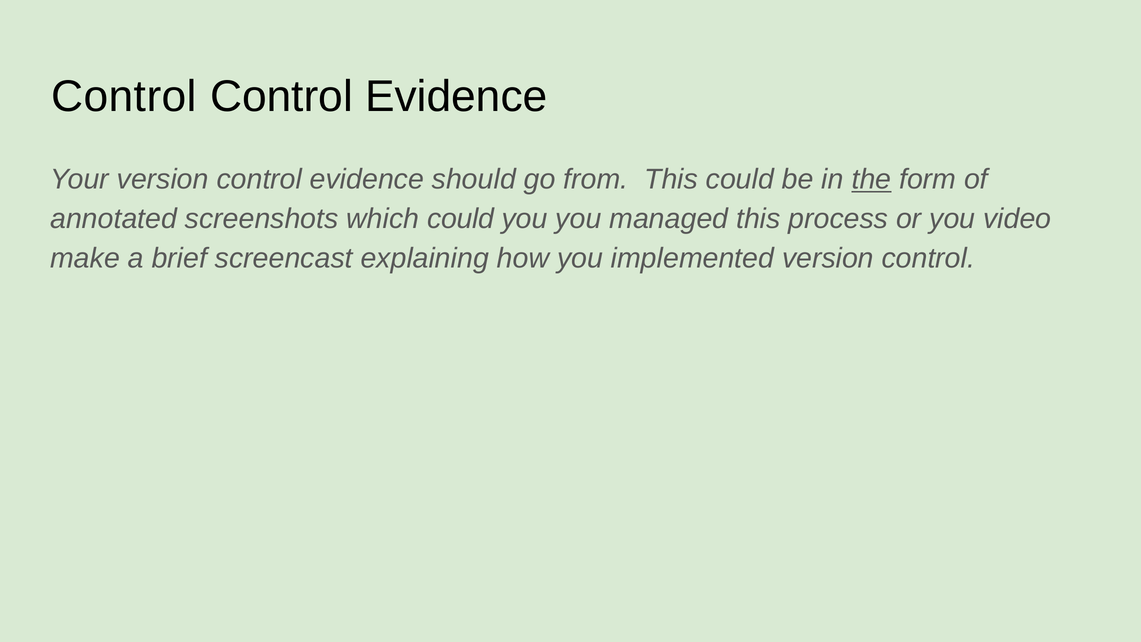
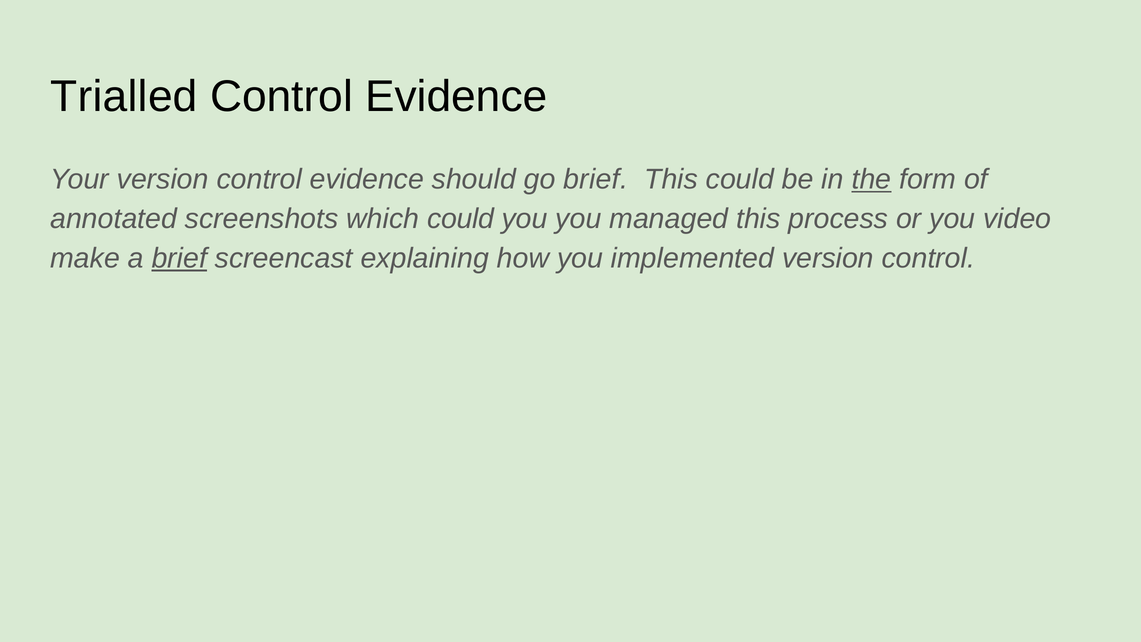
Control: Control -> Trialled (124, 97)
go from: from -> brief (596, 179)
brief underline: none -> present (179, 258)
